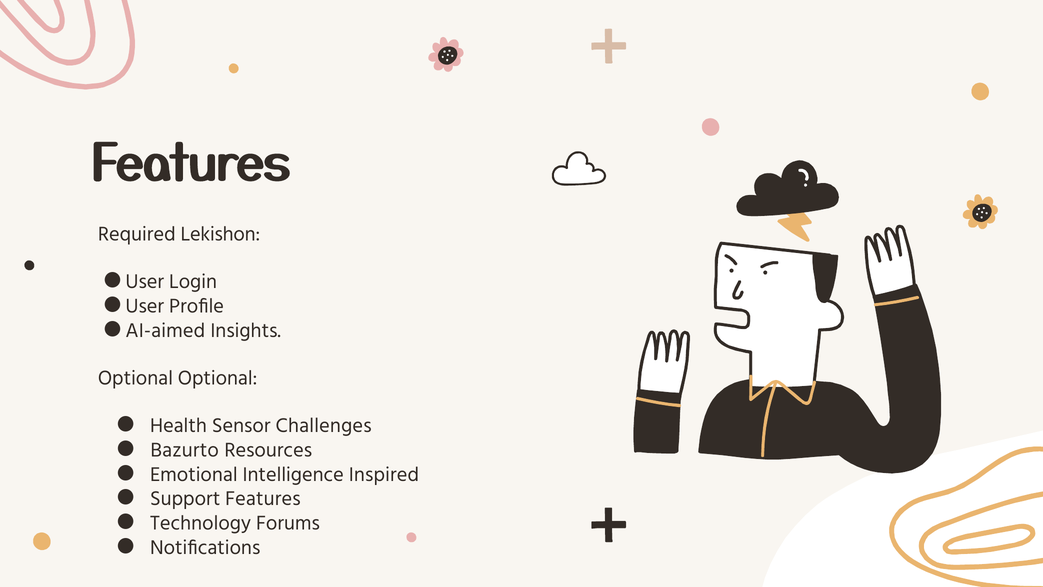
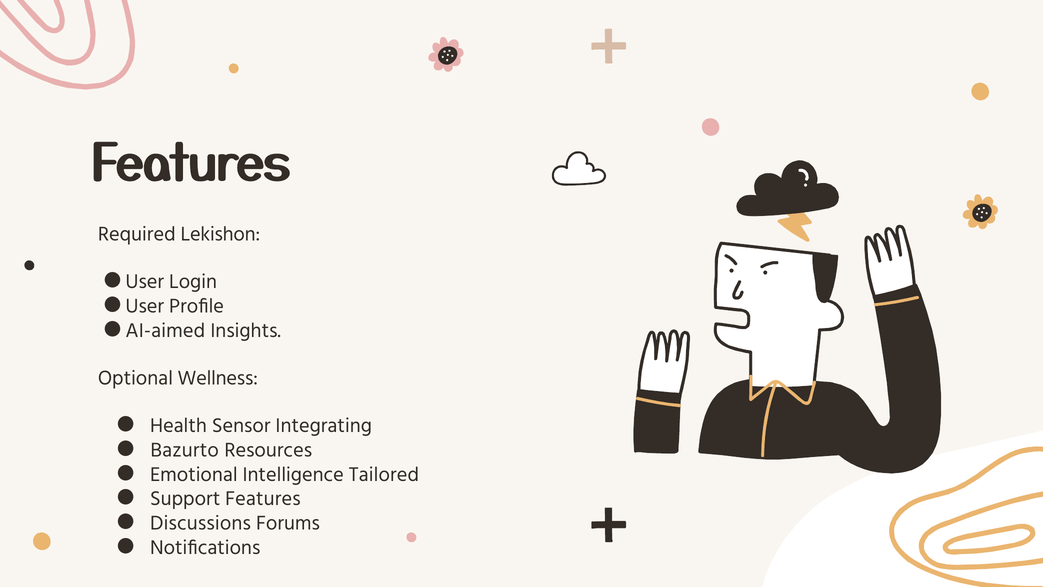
Optional Optional: Optional -> Wellness (218, 378)
Challenges: Challenges -> Integrating (324, 425)
Inspired: Inspired -> Tailored (384, 474)
Technology: Technology -> Discussions (201, 523)
